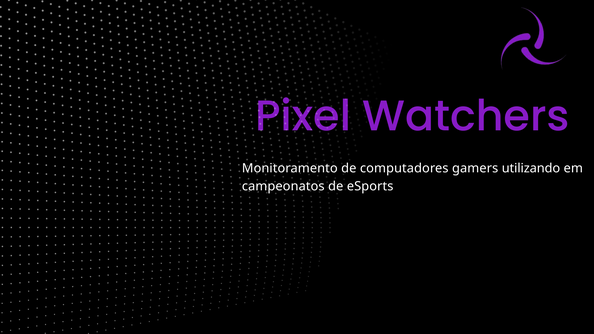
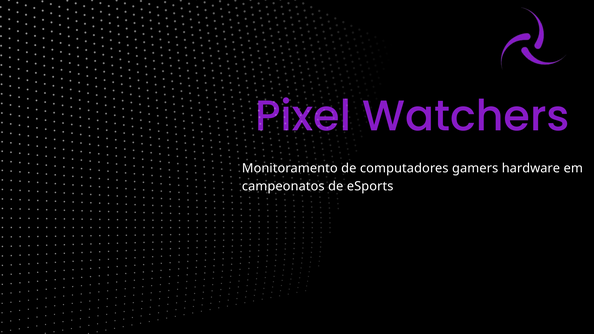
utilizando: utilizando -> hardware (531, 168)
